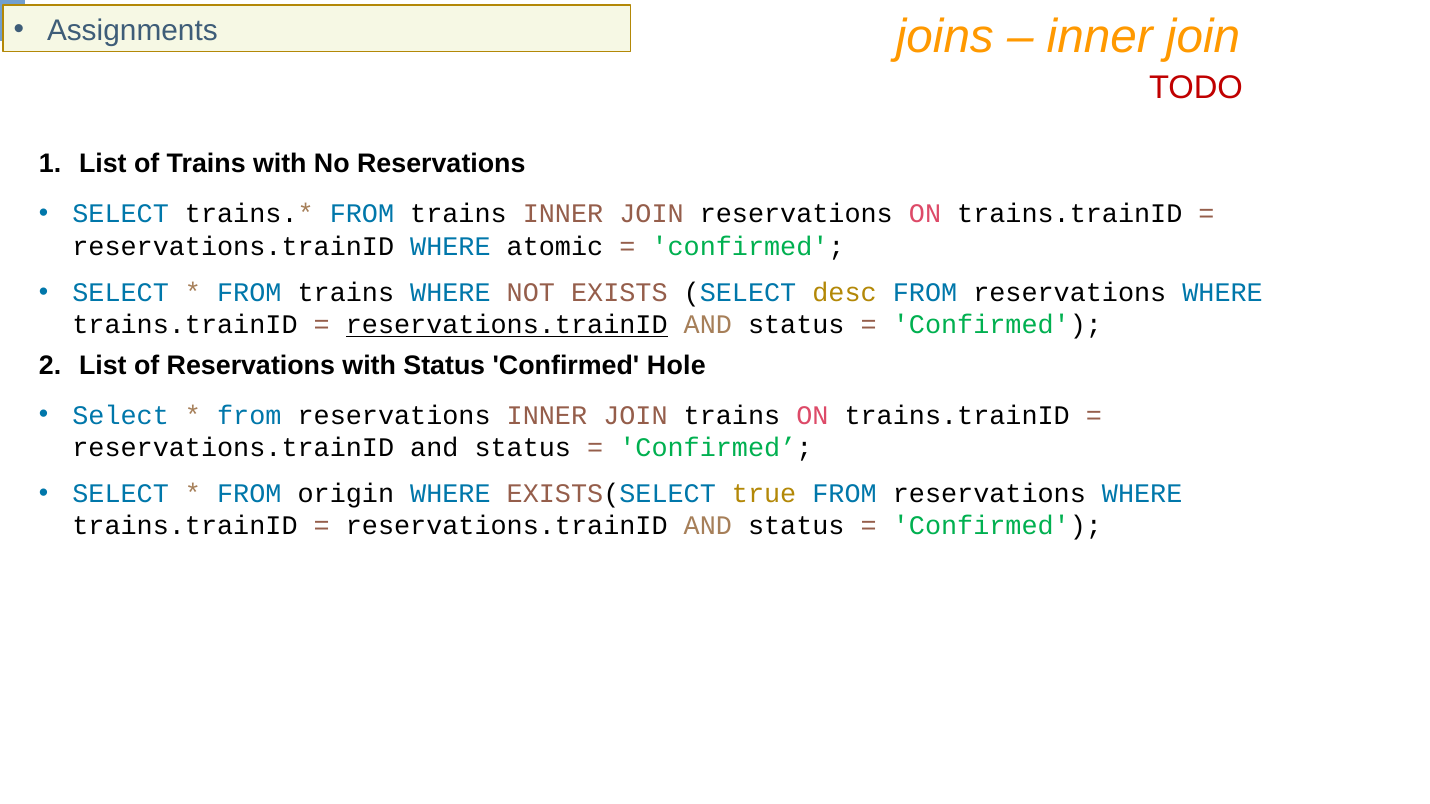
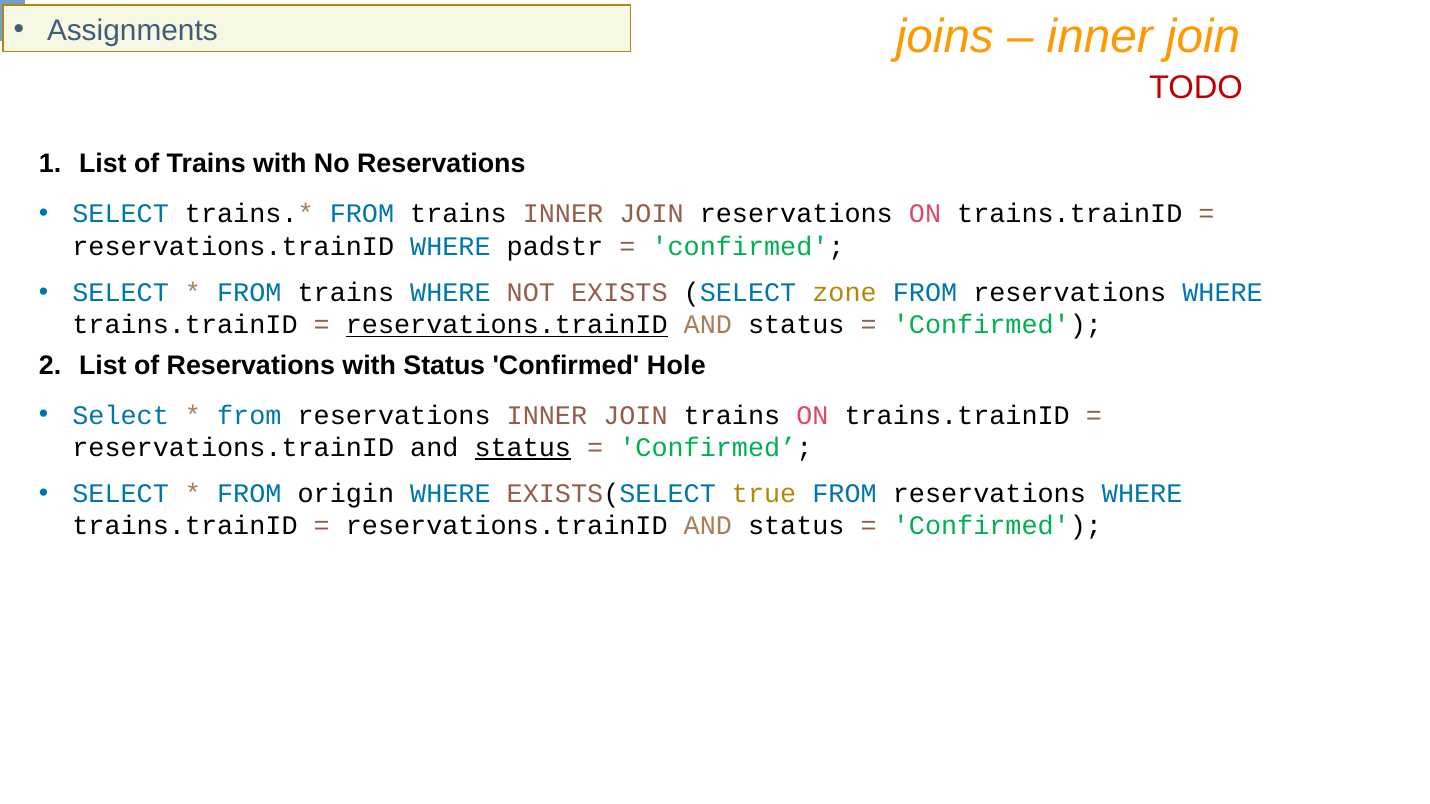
atomic: atomic -> padstr (555, 246)
desc: desc -> zone (845, 293)
status underline: none -> present (523, 448)
